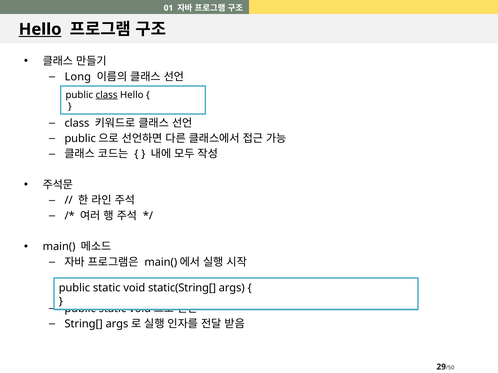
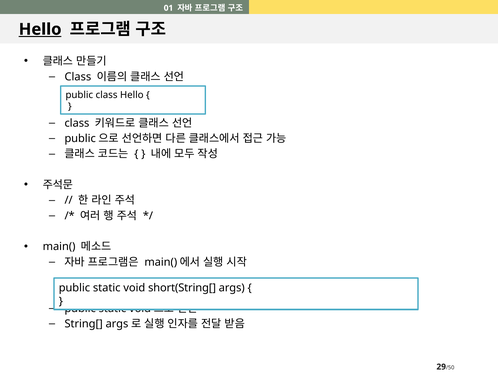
Long: Long -> Class (78, 77)
class underline: present -> none (107, 95)
static(String[: static(String[ -> short(String[ (182, 288)
